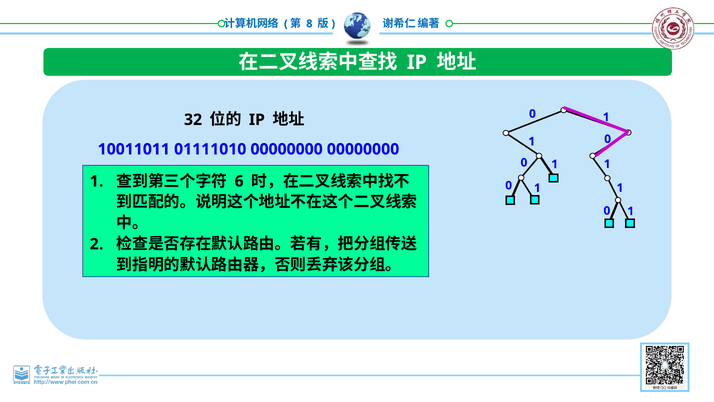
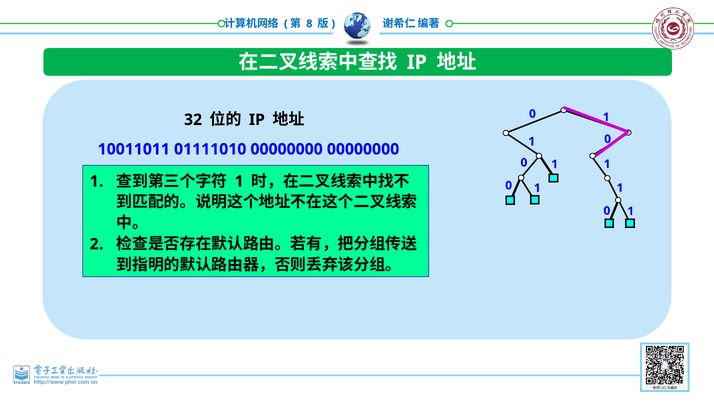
6: 6 -> 1 (239, 181)
